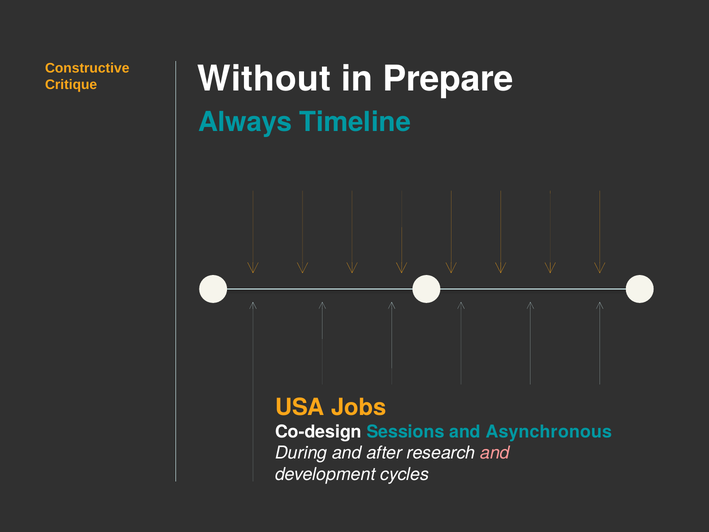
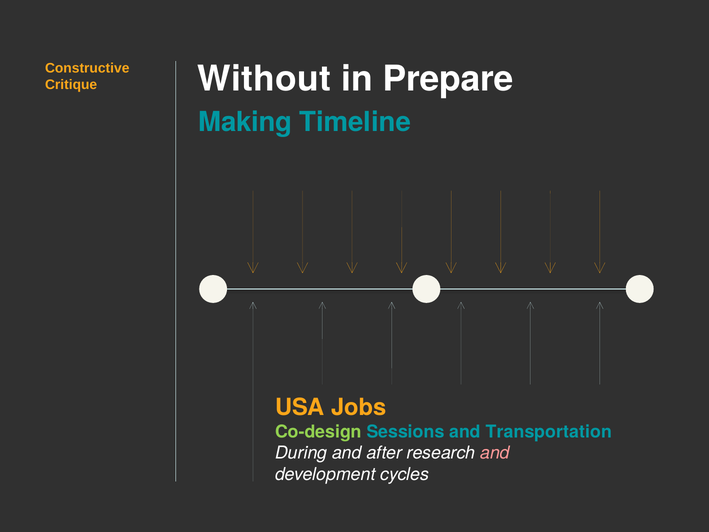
Always: Always -> Making (245, 122)
Co-design colour: white -> light green (318, 432)
Asynchronous: Asynchronous -> Transportation (549, 432)
